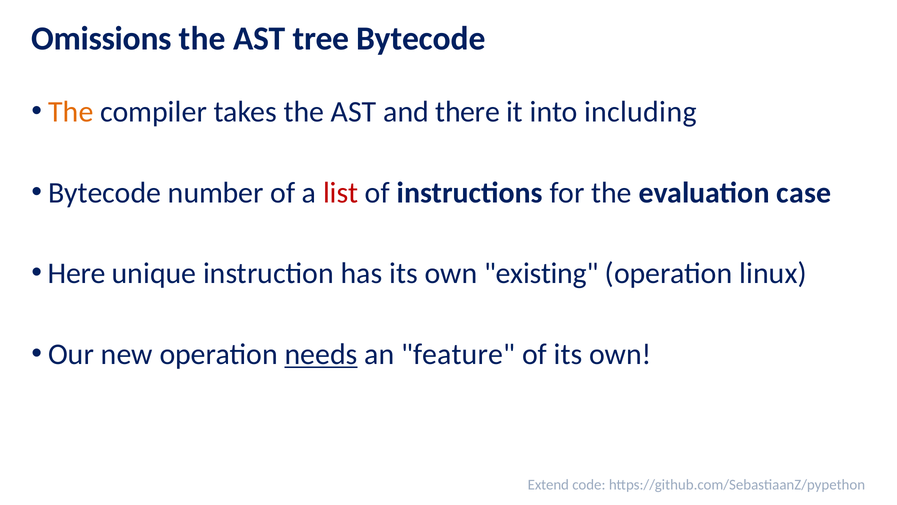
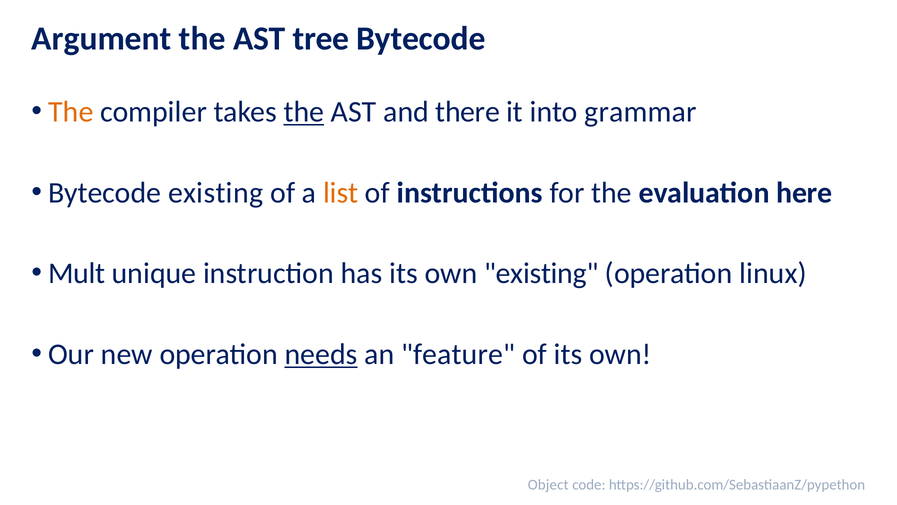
Omissions: Omissions -> Argument (101, 39)
the underline: none -> present (304, 112)
including: including -> grammar (641, 112)
Bytecode number: number -> existing (216, 193)
list colour: red -> orange (341, 193)
case: case -> here (804, 193)
Here: Here -> Mult (77, 273)
Extend: Extend -> Object (548, 484)
